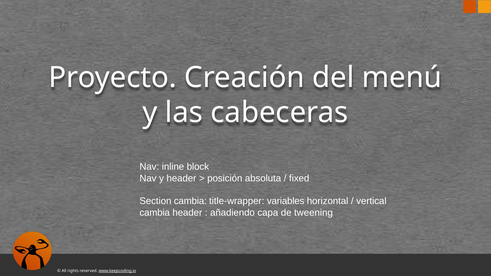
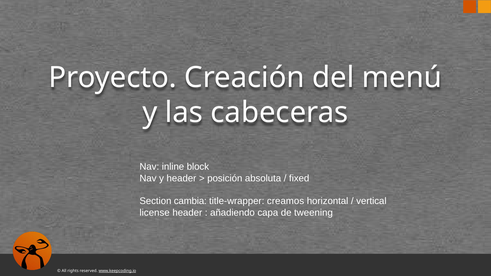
variables: variables -> creamos (286, 201)
cambia: cambia -> license (155, 213)
